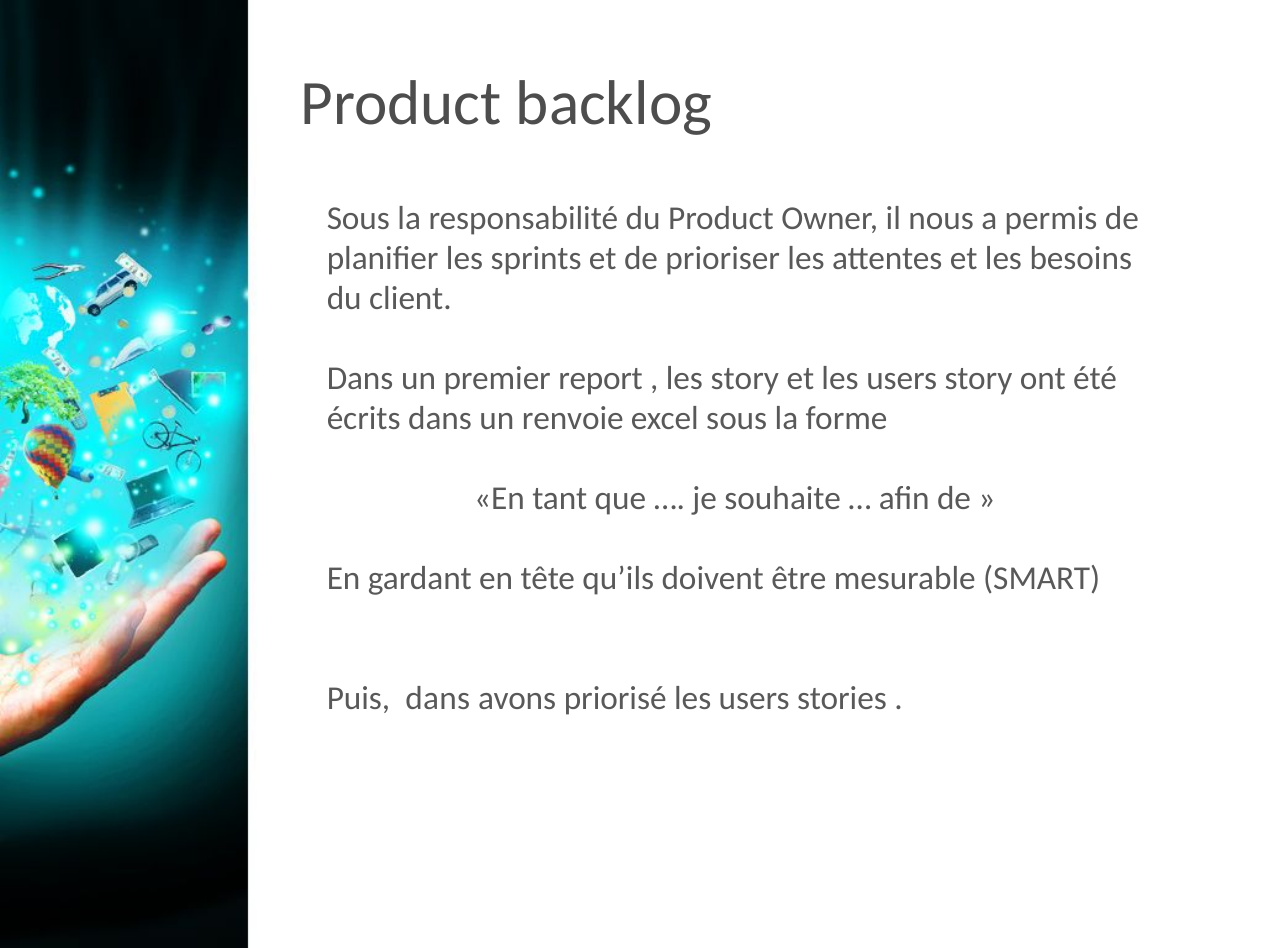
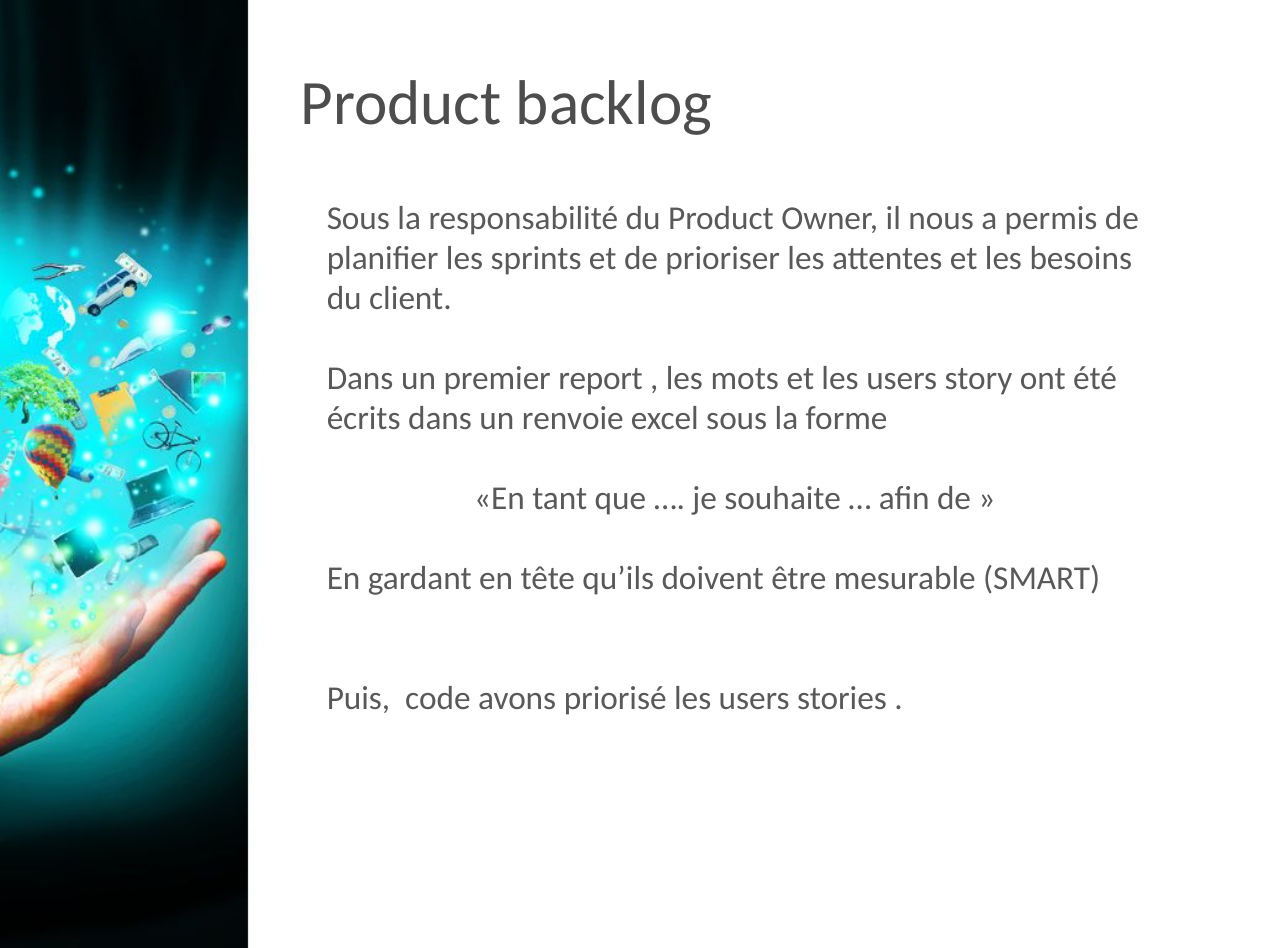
les story: story -> mots (745, 378)
Puis dans: dans -> code (438, 698)
